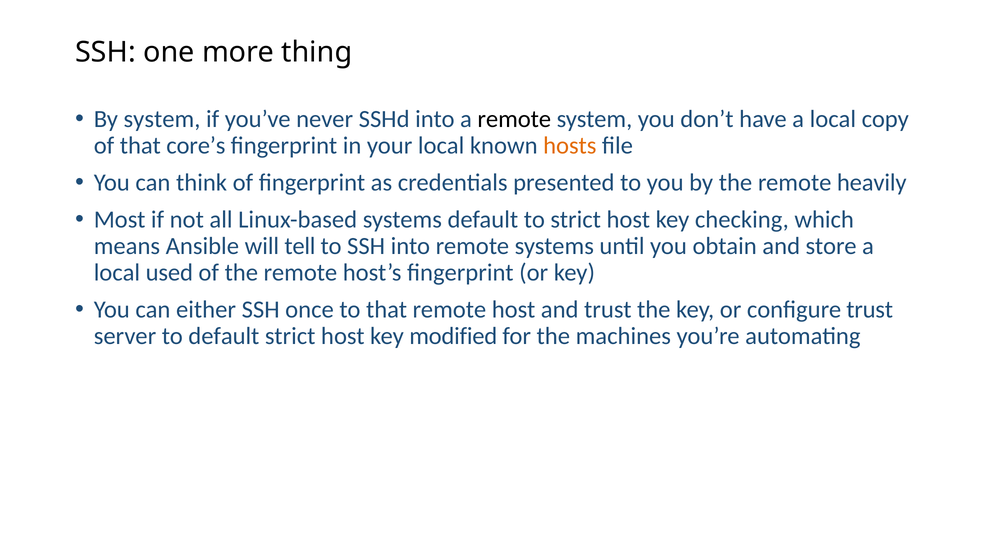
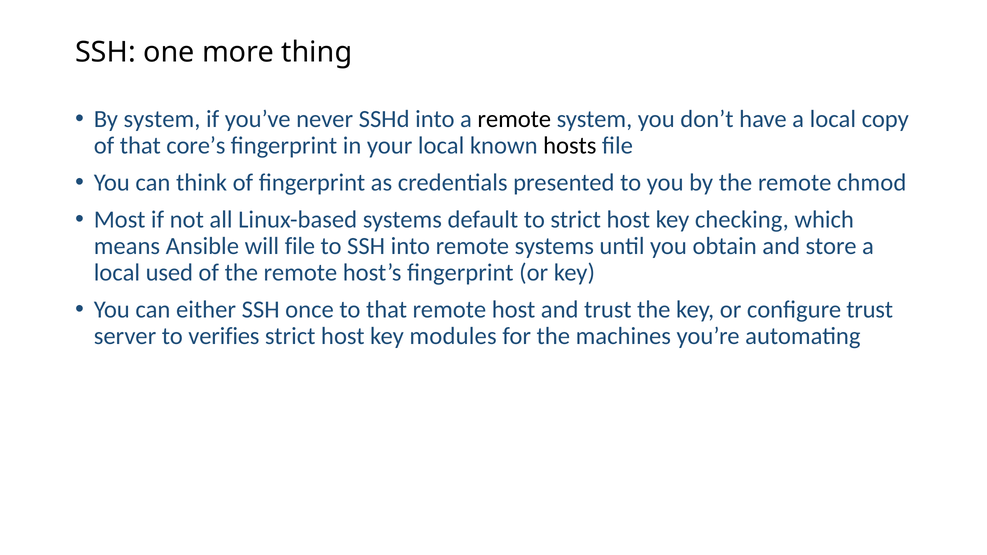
hosts colour: orange -> black (570, 146)
heavily: heavily -> chmod (872, 183)
will tell: tell -> file (300, 246)
to default: default -> verifies (224, 336)
modified: modified -> modules (453, 336)
